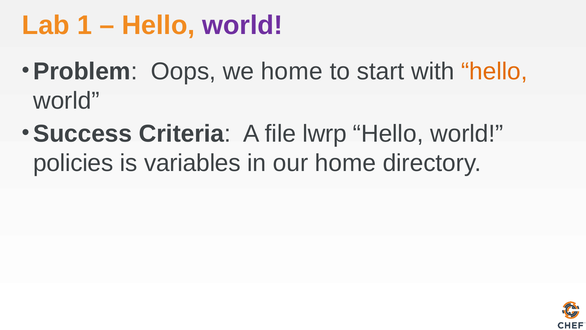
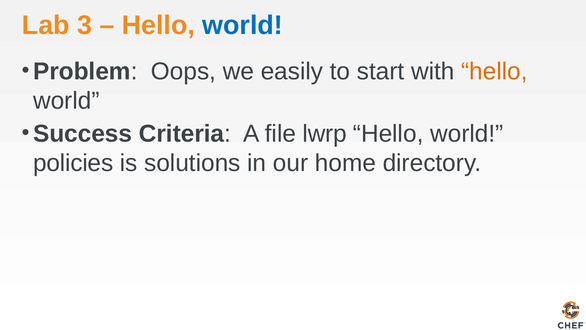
1: 1 -> 3 (85, 25)
world colour: purple -> blue (243, 25)
we home: home -> easily (292, 71)
variables: variables -> solutions (192, 163)
